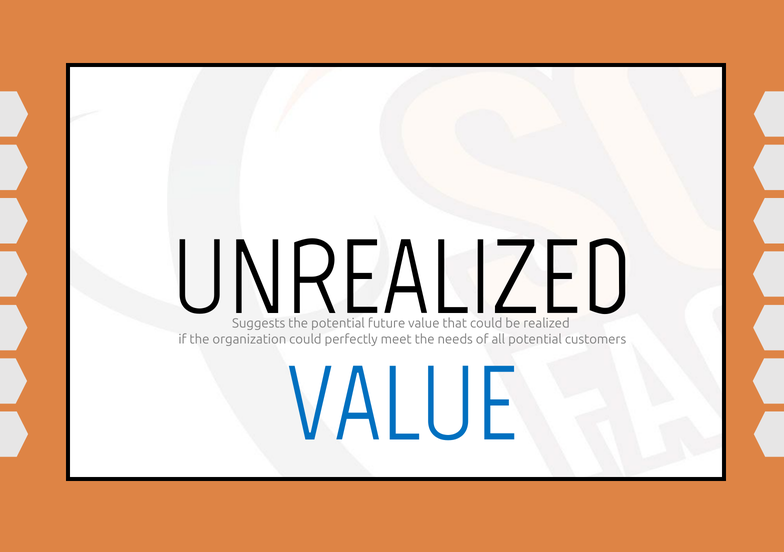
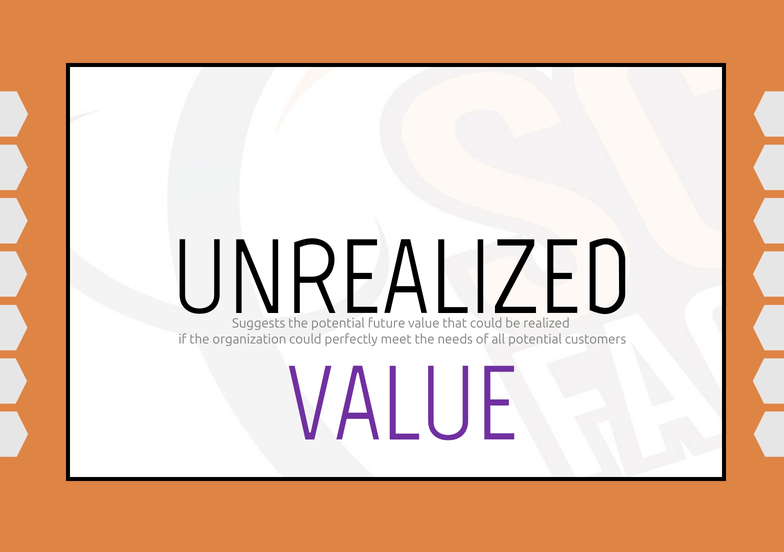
VALUE colour: blue -> purple (403, 405)
